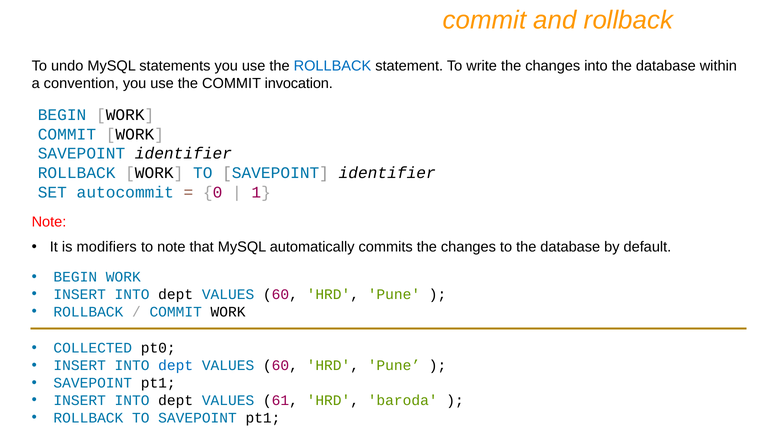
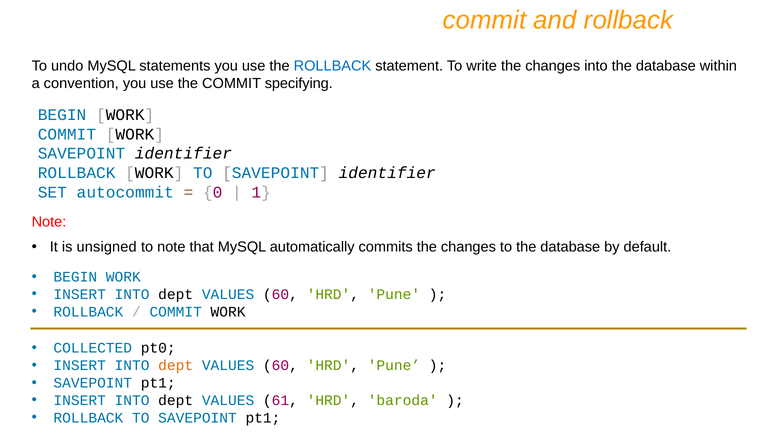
invocation: invocation -> specifying (299, 83)
modifiers: modifiers -> unsigned (107, 247)
dept colour: blue -> orange (176, 365)
